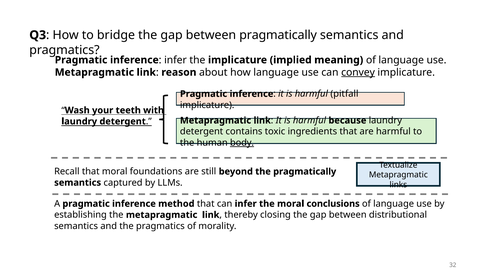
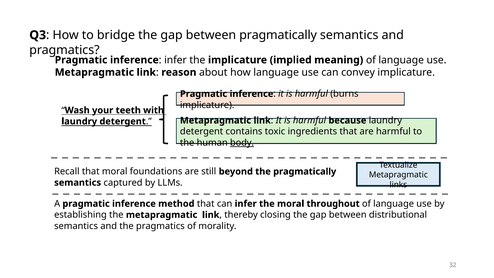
convey underline: present -> none (358, 72)
pitfall: pitfall -> burns (344, 94)
conclusions: conclusions -> throughout (333, 204)
